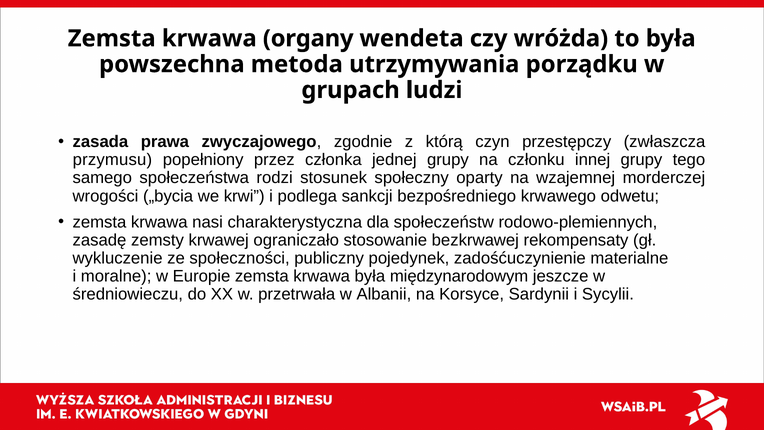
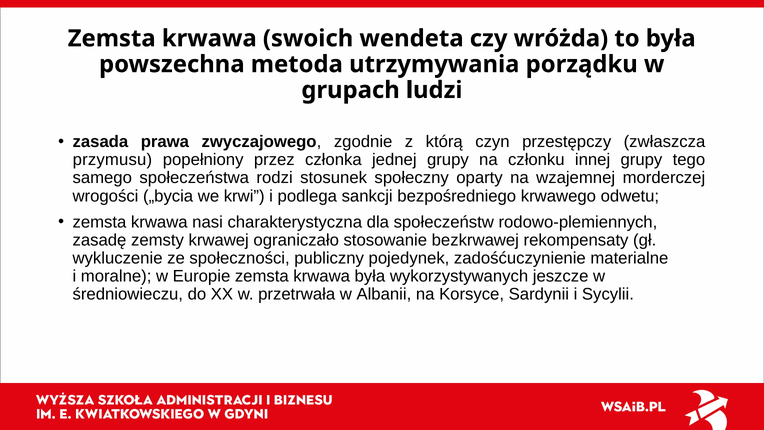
organy: organy -> swoich (308, 38)
międzynarodowym: międzynarodowym -> wykorzystywanych (459, 276)
